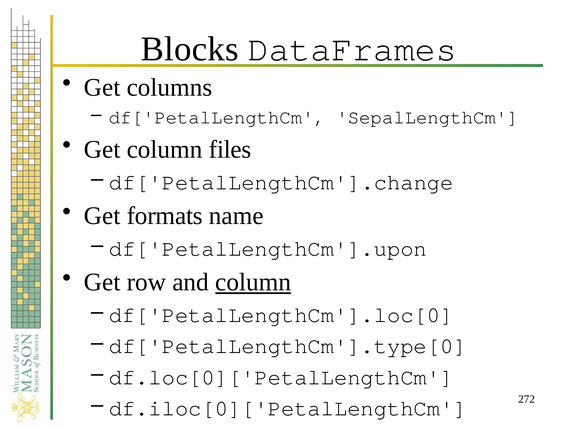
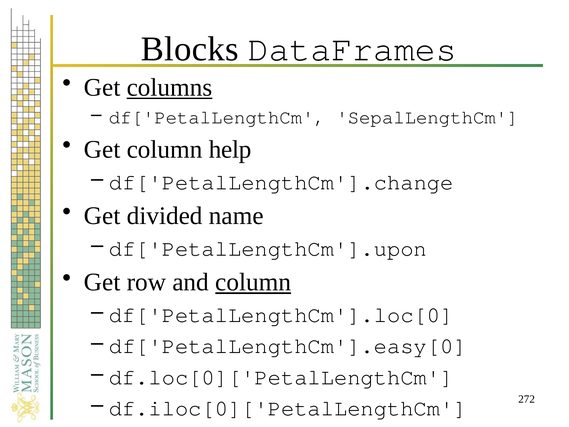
columns underline: none -> present (170, 87)
files: files -> help (230, 149)
formats: formats -> divided (165, 216)
df['PetalLengthCm'].type[0: df['PetalLengthCm'].type[0 -> df['PetalLengthCm'].easy[0 (288, 346)
